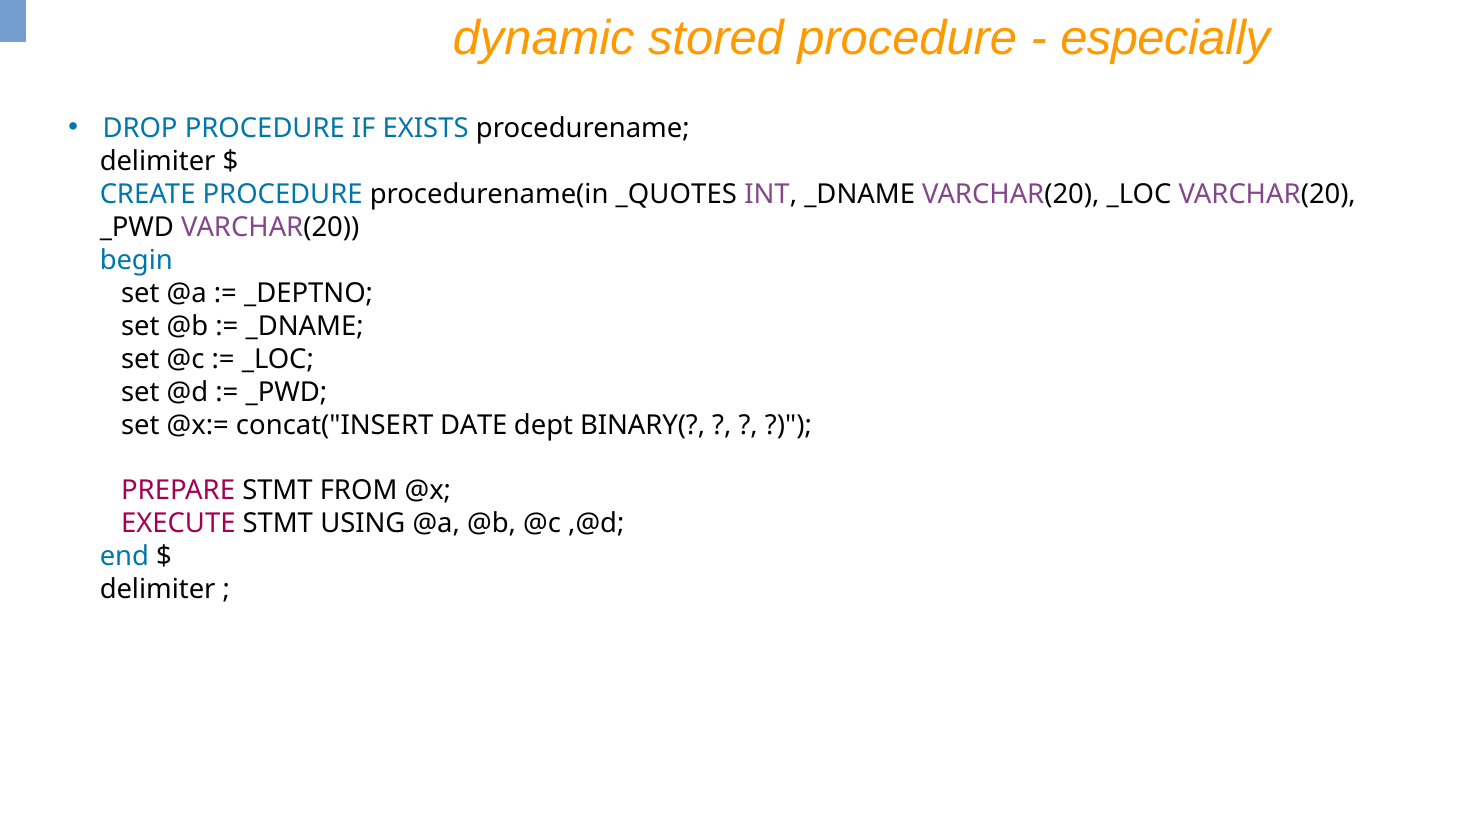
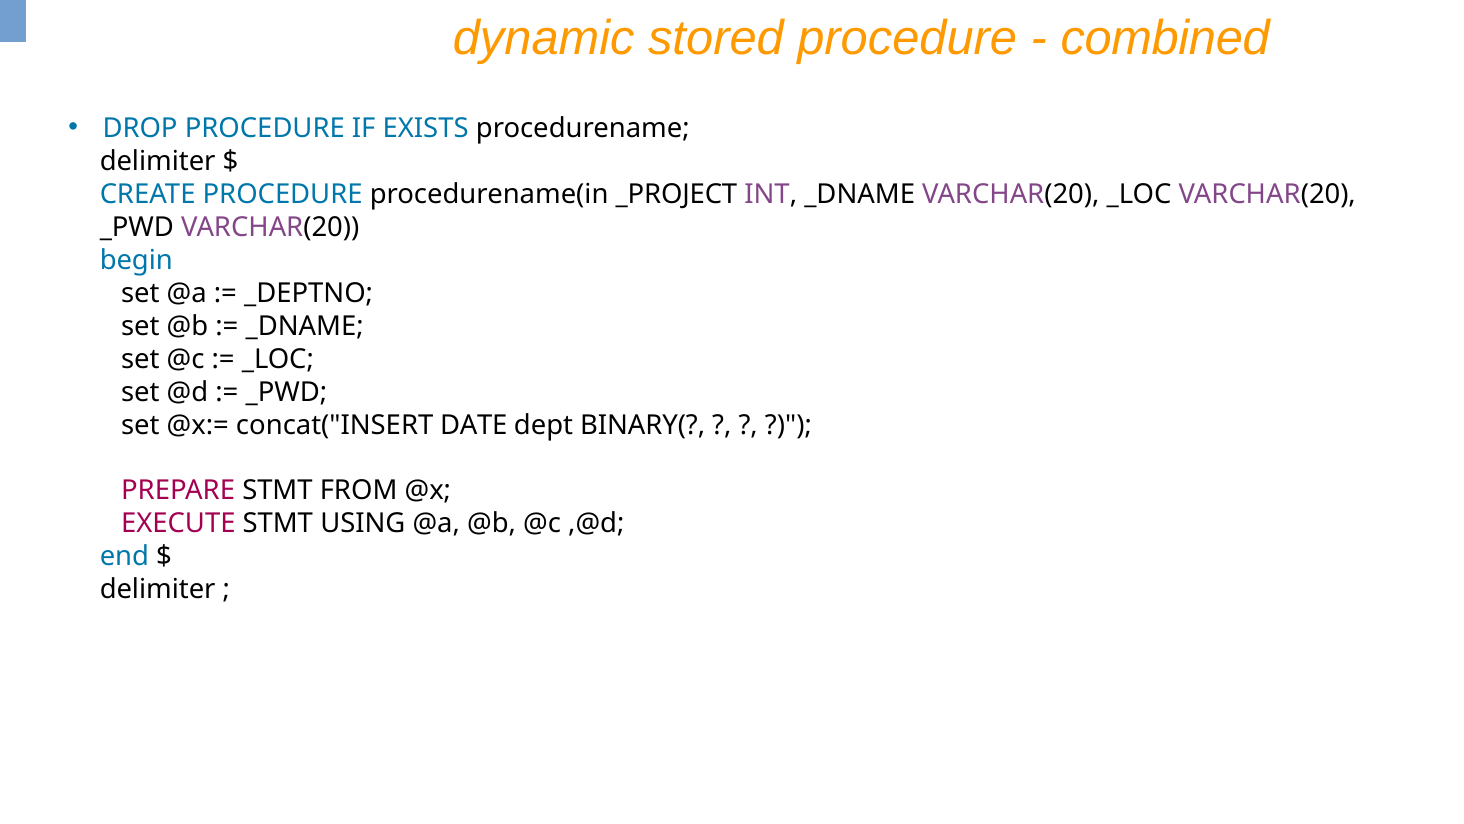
especially: especially -> combined (1165, 38)
_QUOTES: _QUOTES -> _PROJECT (676, 194)
